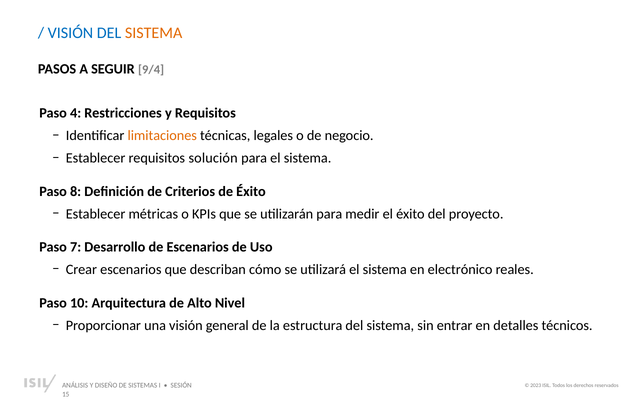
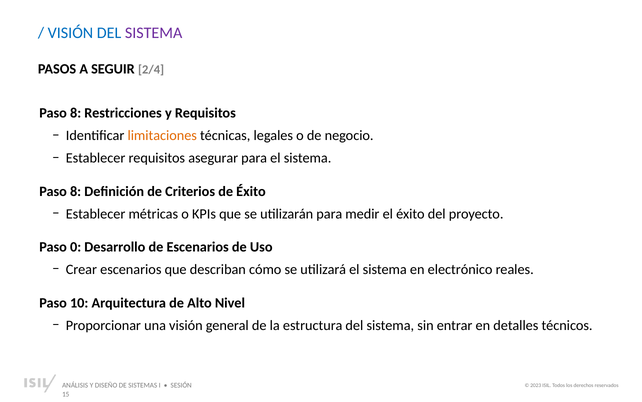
SISTEMA colour: orange -> purple (154, 33)
9/4: 9/4 -> 2/4 (151, 69)
4: 4 -> 8 (76, 113)
solución: solución -> asegurar (213, 158)
7: 7 -> 0 (76, 247)
